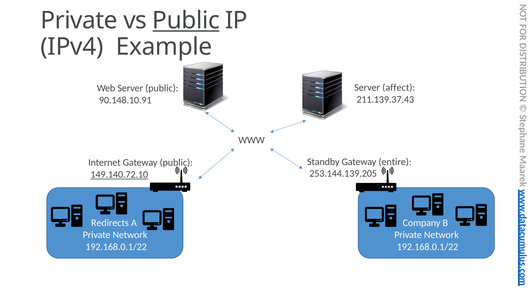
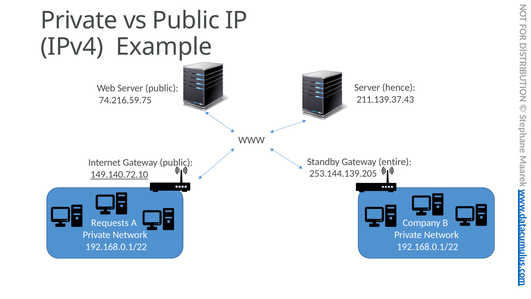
Public underline: present -> none (186, 20)
affect: affect -> hence (399, 87)
90.148.10.91: 90.148.10.91 -> 74.216.59.75 (125, 100)
Redirects: Redirects -> Requests (110, 223)
